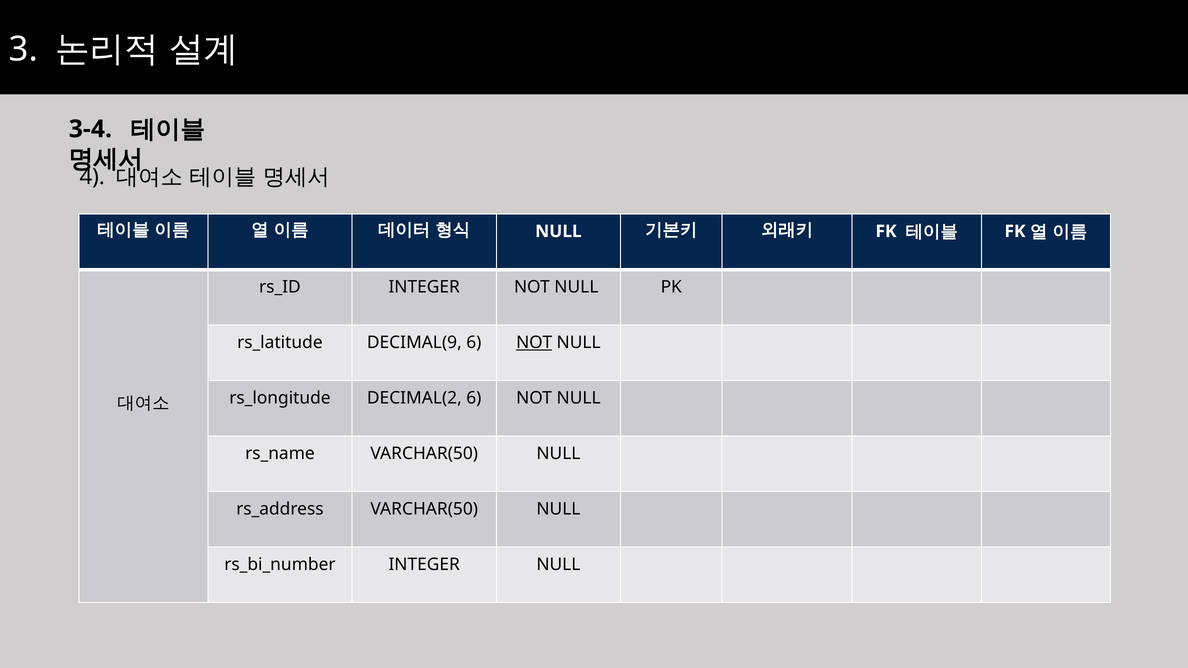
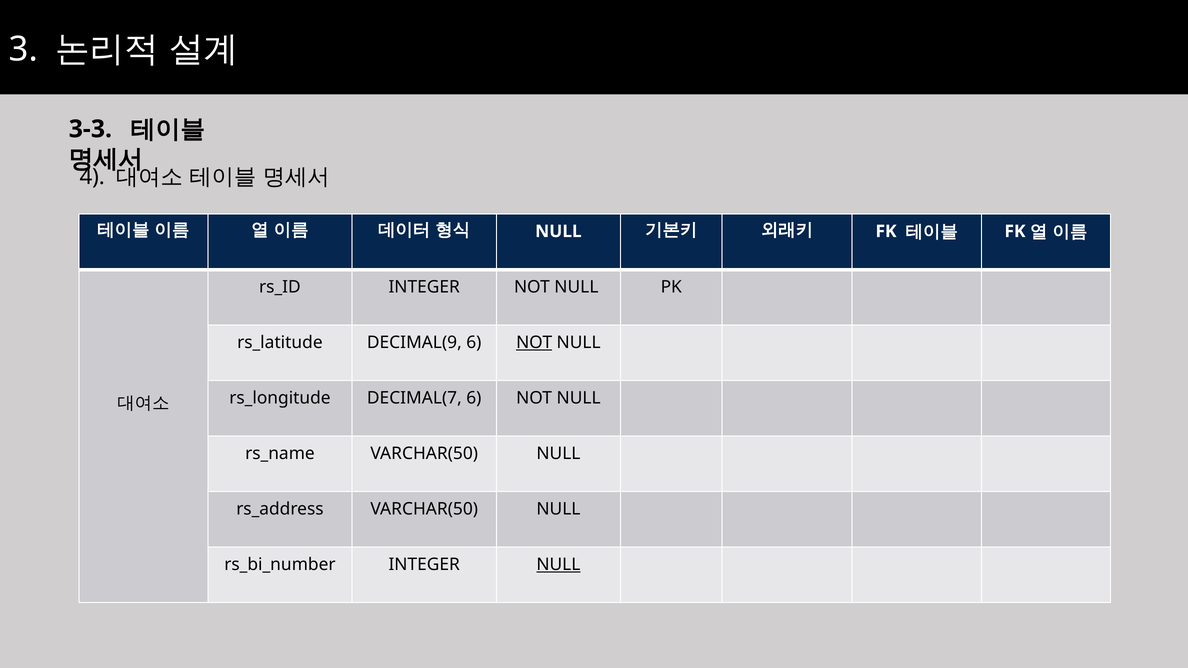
3-4: 3-4 -> 3-3 (90, 129)
DECIMAL(2: DECIMAL(2 -> DECIMAL(7 (414, 398)
NULL underline: none -> present (558, 565)
